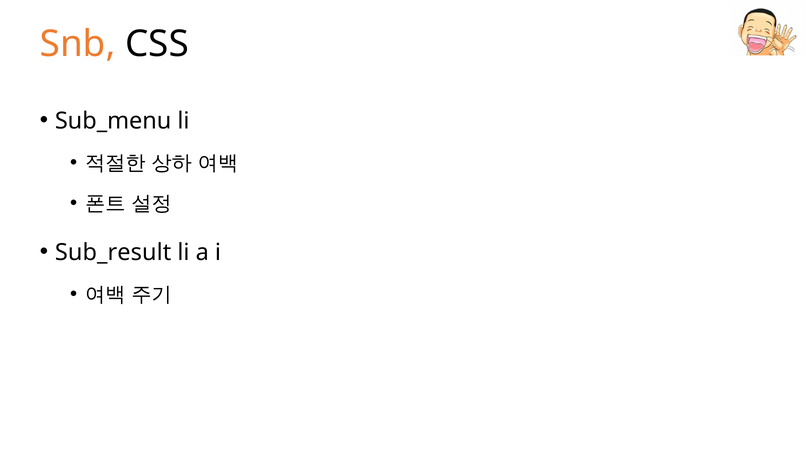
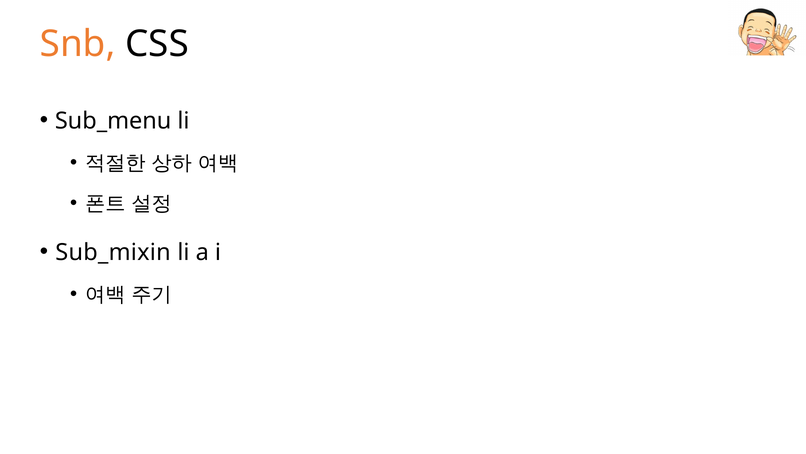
Sub_result: Sub_result -> Sub_mixin (113, 252)
